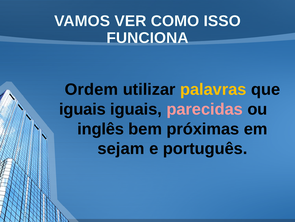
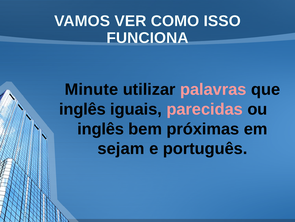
Ordem: Ordem -> Minute (91, 89)
palavras colour: yellow -> pink (213, 89)
iguais: iguais -> inglês (82, 109)
